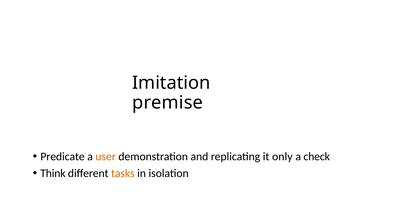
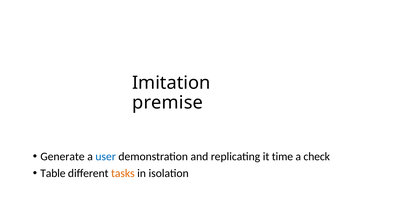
Predicate: Predicate -> Generate (62, 157)
user colour: orange -> blue (106, 157)
only: only -> time (282, 157)
Think: Think -> Table (53, 173)
